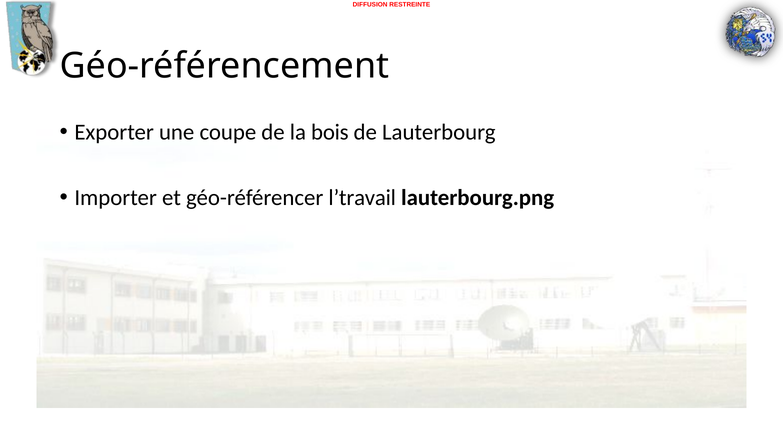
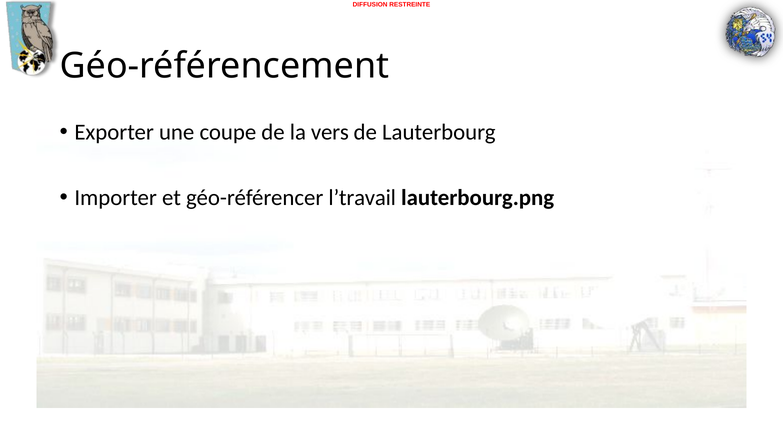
bois: bois -> vers (330, 132)
